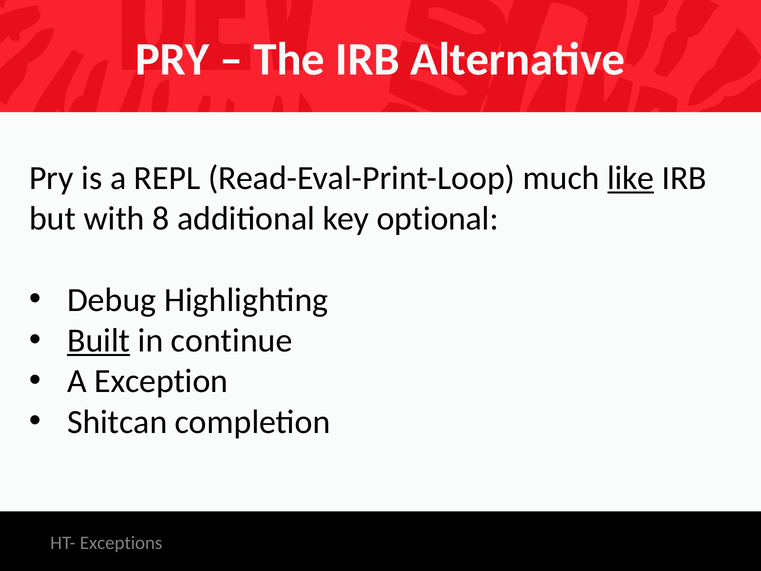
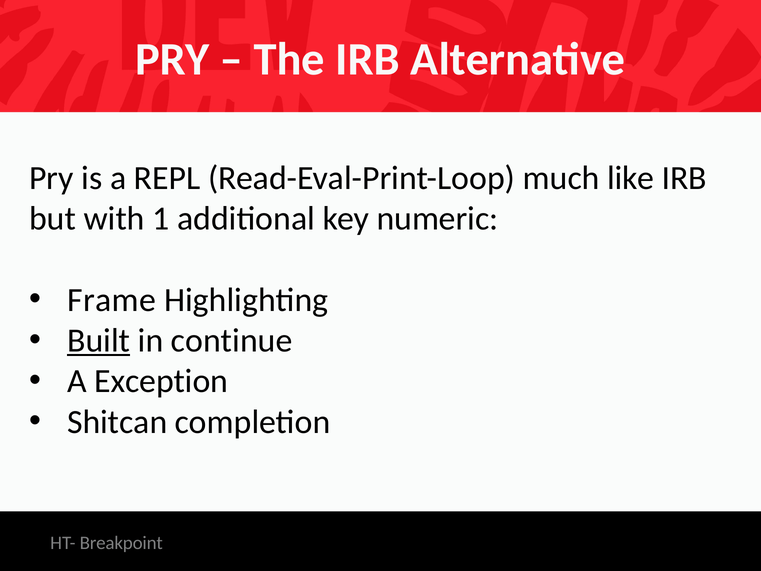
like underline: present -> none (631, 178)
8: 8 -> 1 (161, 219)
optional: optional -> numeric (438, 219)
Debug: Debug -> Frame (112, 300)
Exceptions: Exceptions -> Breakpoint (121, 543)
